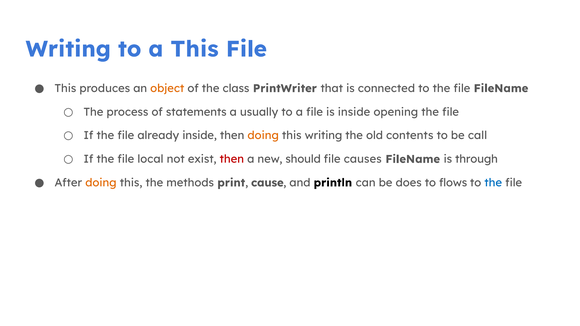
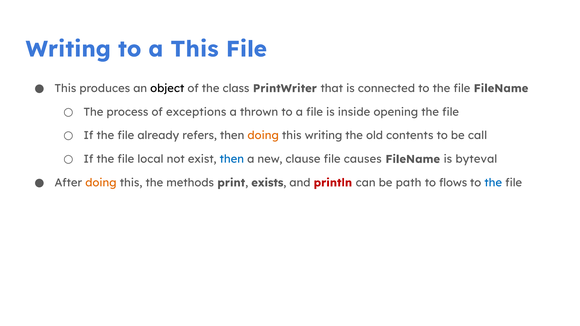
object colour: orange -> black (167, 88)
statements: statements -> exceptions (196, 112)
usually: usually -> thrown (259, 112)
already inside: inside -> refers (200, 136)
then colour: red -> blue (232, 159)
should: should -> clause (303, 159)
through: through -> byteval (476, 159)
cause: cause -> exists (267, 183)
println colour: black -> red (333, 183)
does: does -> path (409, 183)
